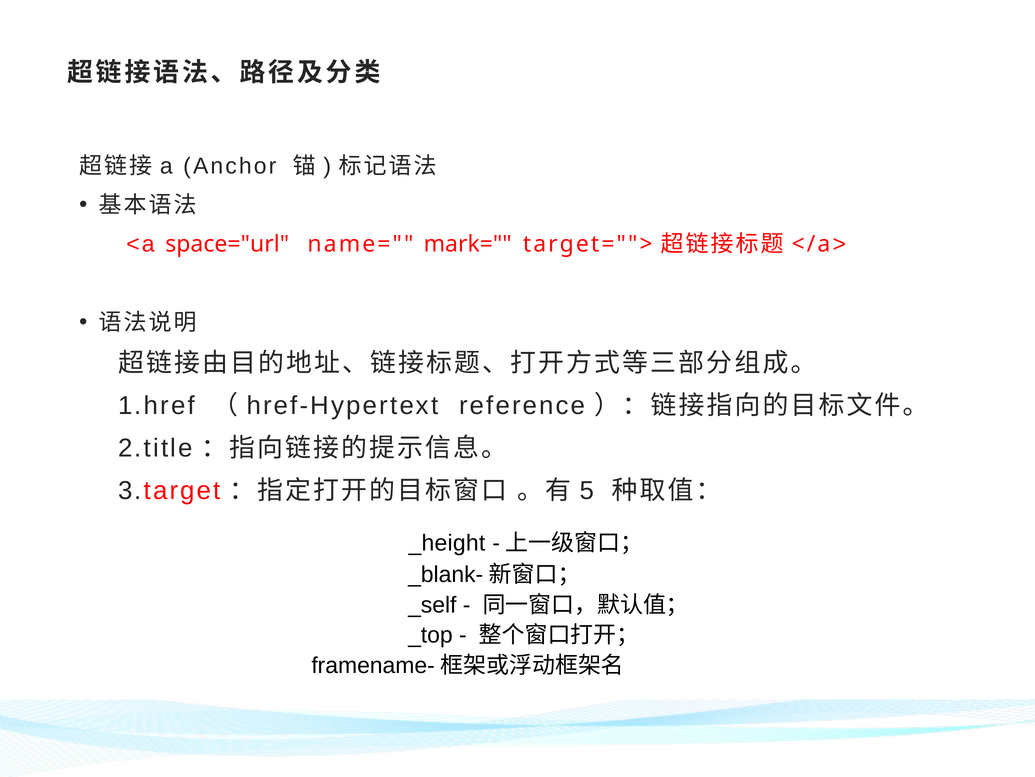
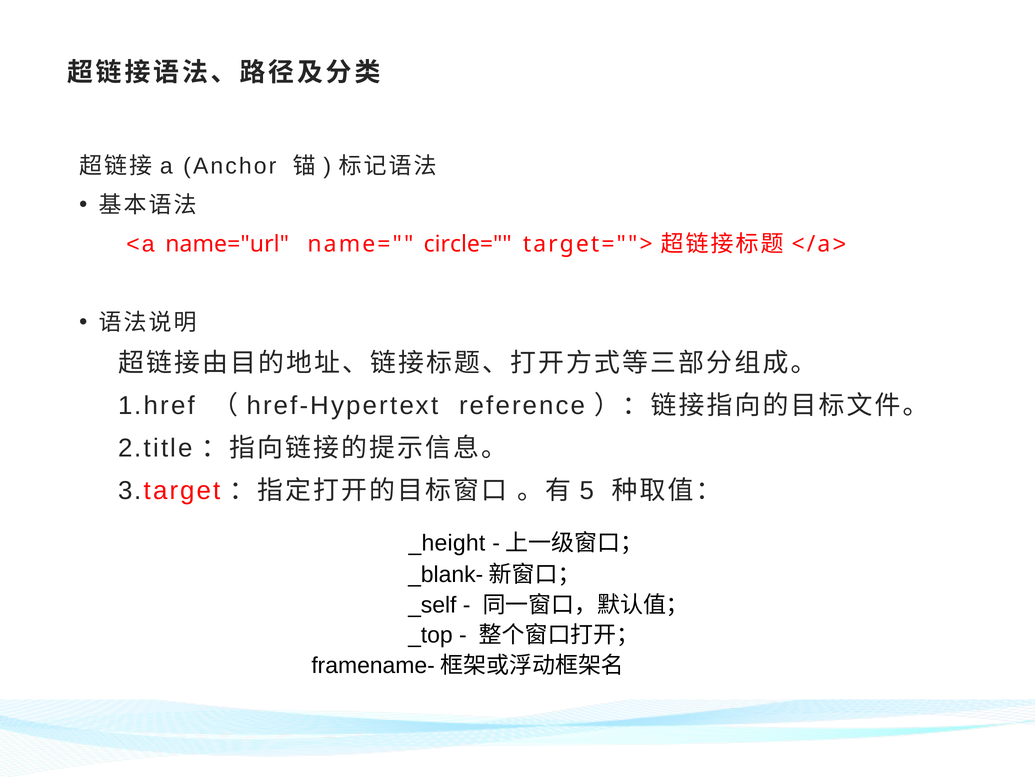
space="url: space="url -> name="url (227, 244)
mark=: mark= -> circle= (468, 244)
